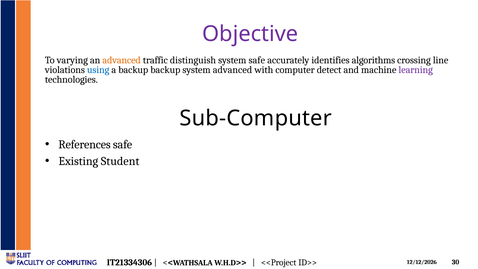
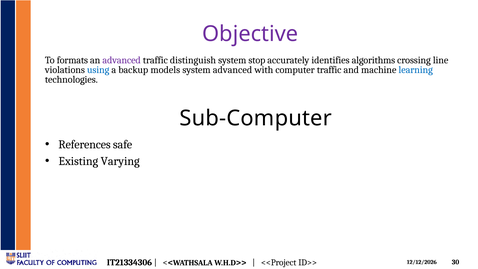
varying: varying -> formats (72, 60)
advanced colour: orange -> purple (122, 60)
system safe: safe -> stop (257, 60)
backup backup: backup -> models (165, 70)
computer detect: detect -> traffic (329, 70)
learning colour: purple -> blue (416, 70)
Student: Student -> Varying (120, 161)
